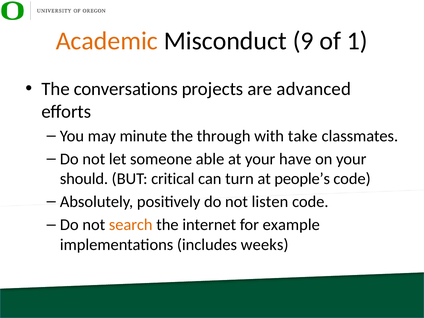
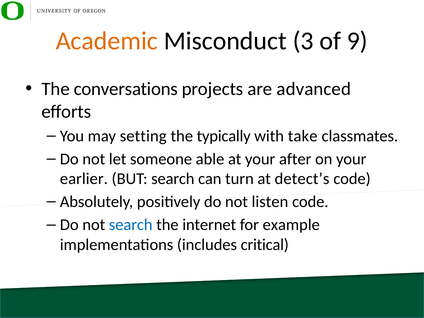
9: 9 -> 3 (303, 41)
1: 1 -> 9 (357, 41)
minute: minute -> setting (143, 136)
through: through -> typically (224, 136)
have: have -> after (295, 159)
should: should -> earlier (84, 179)
BUT critical: critical -> search (173, 179)
people’s: people’s -> detect’s (302, 179)
search colour: orange -> blue (131, 225)
weeks: weeks -> critical (265, 245)
